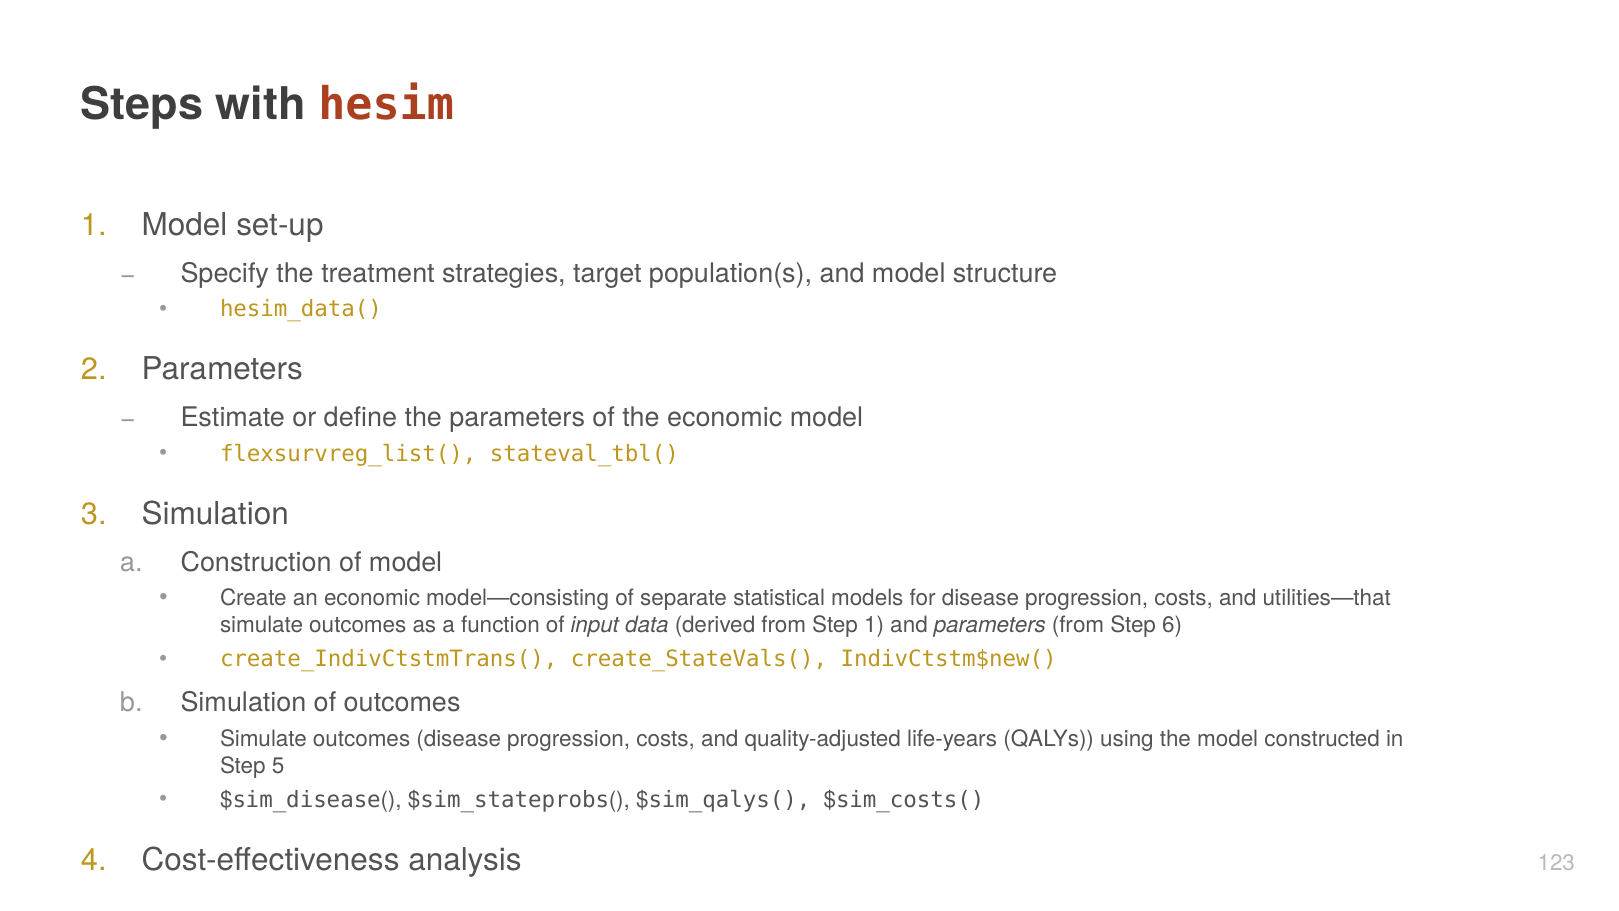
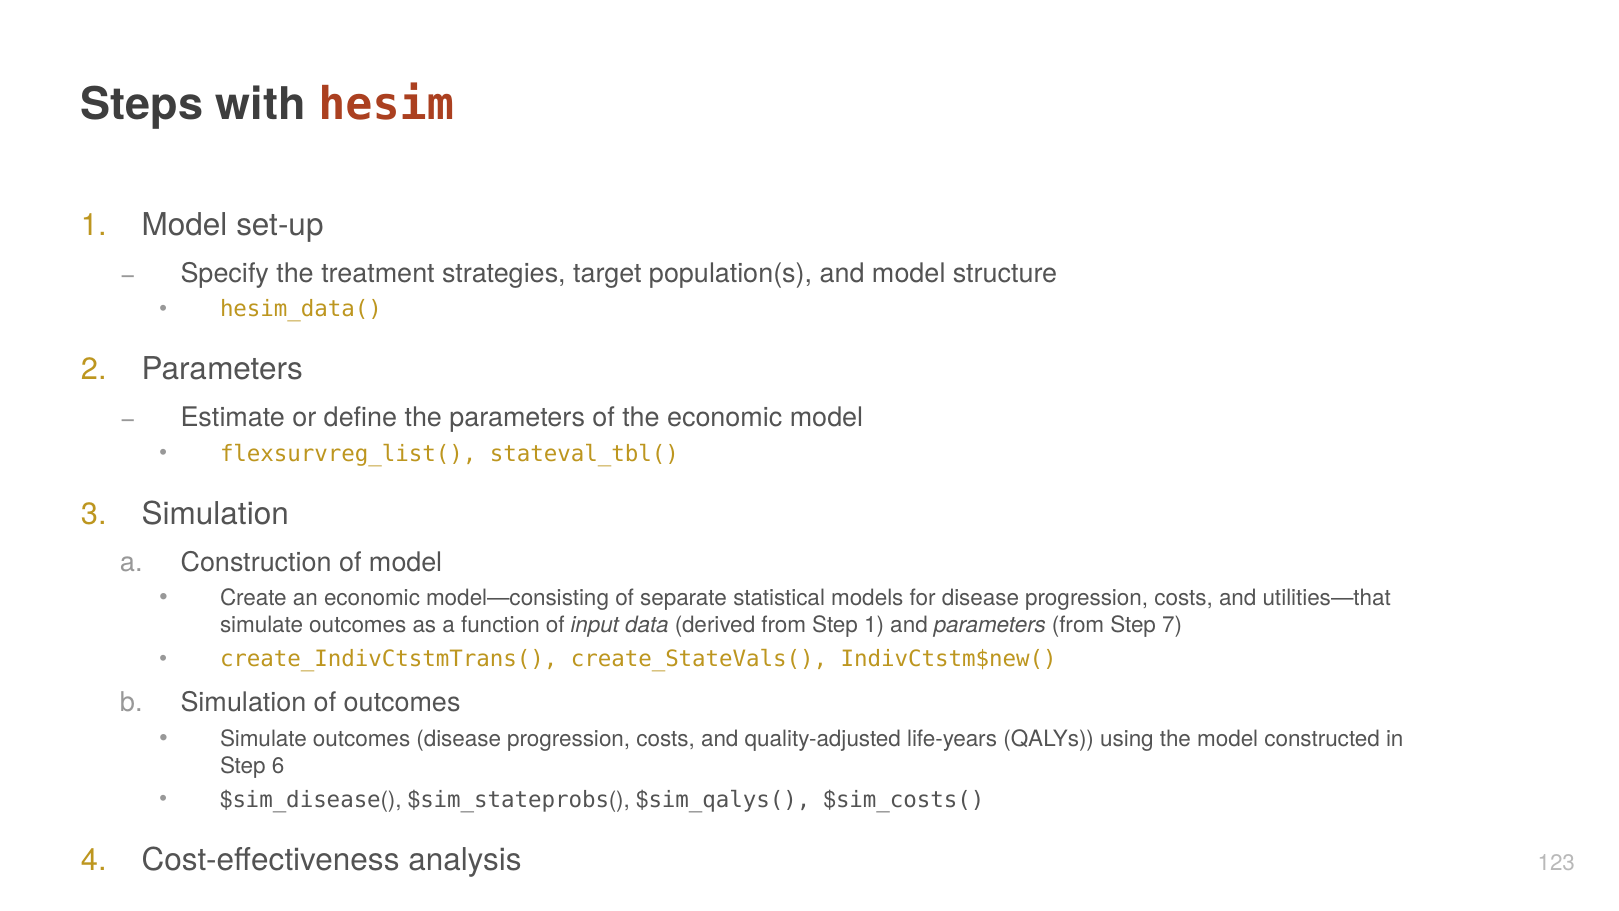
6: 6 -> 7 (1172, 625)
5: 5 -> 6 (278, 766)
